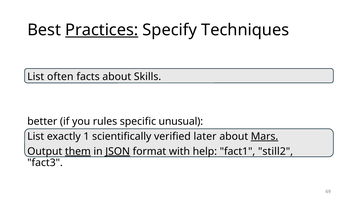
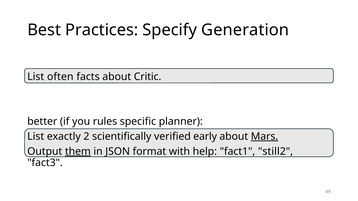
Practices underline: present -> none (102, 30)
Techniques: Techniques -> Generation (245, 30)
Skills: Skills -> Critic (148, 77)
unusual: unusual -> planner (181, 122)
1: 1 -> 2 (86, 137)
later: later -> early (205, 137)
JSON underline: present -> none (118, 152)
